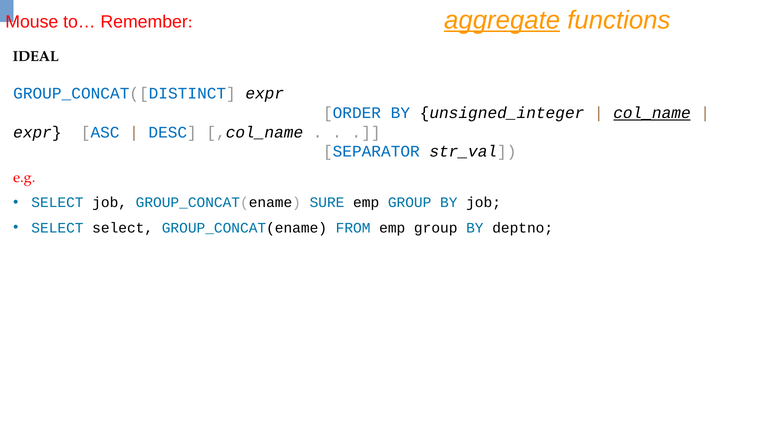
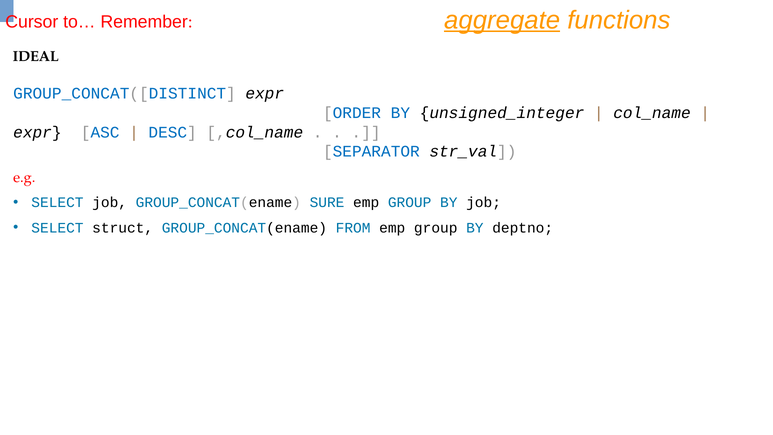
Mouse: Mouse -> Cursor (32, 22)
col_name underline: present -> none (652, 113)
SELECT select: select -> struct (123, 228)
